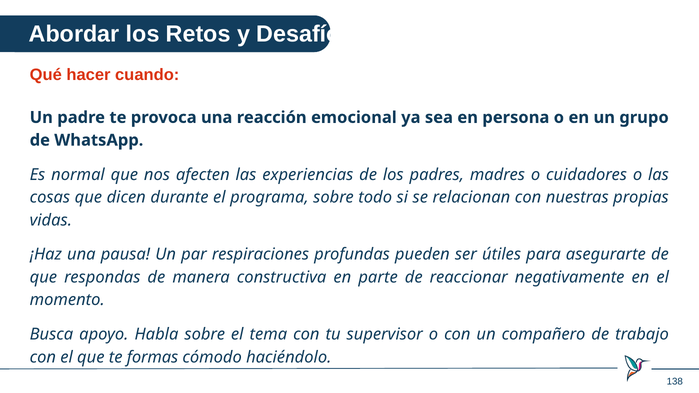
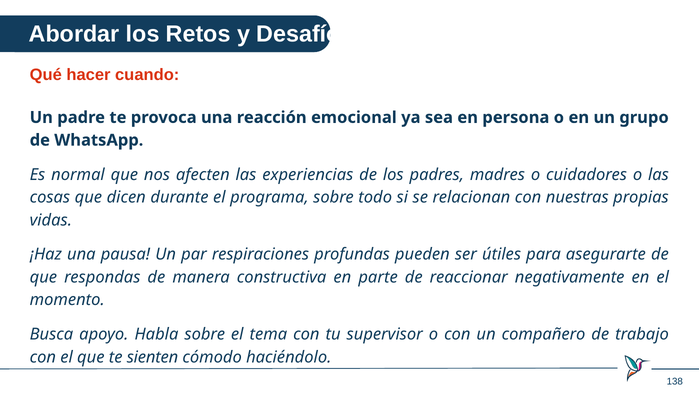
formas: formas -> sienten (153, 357)
